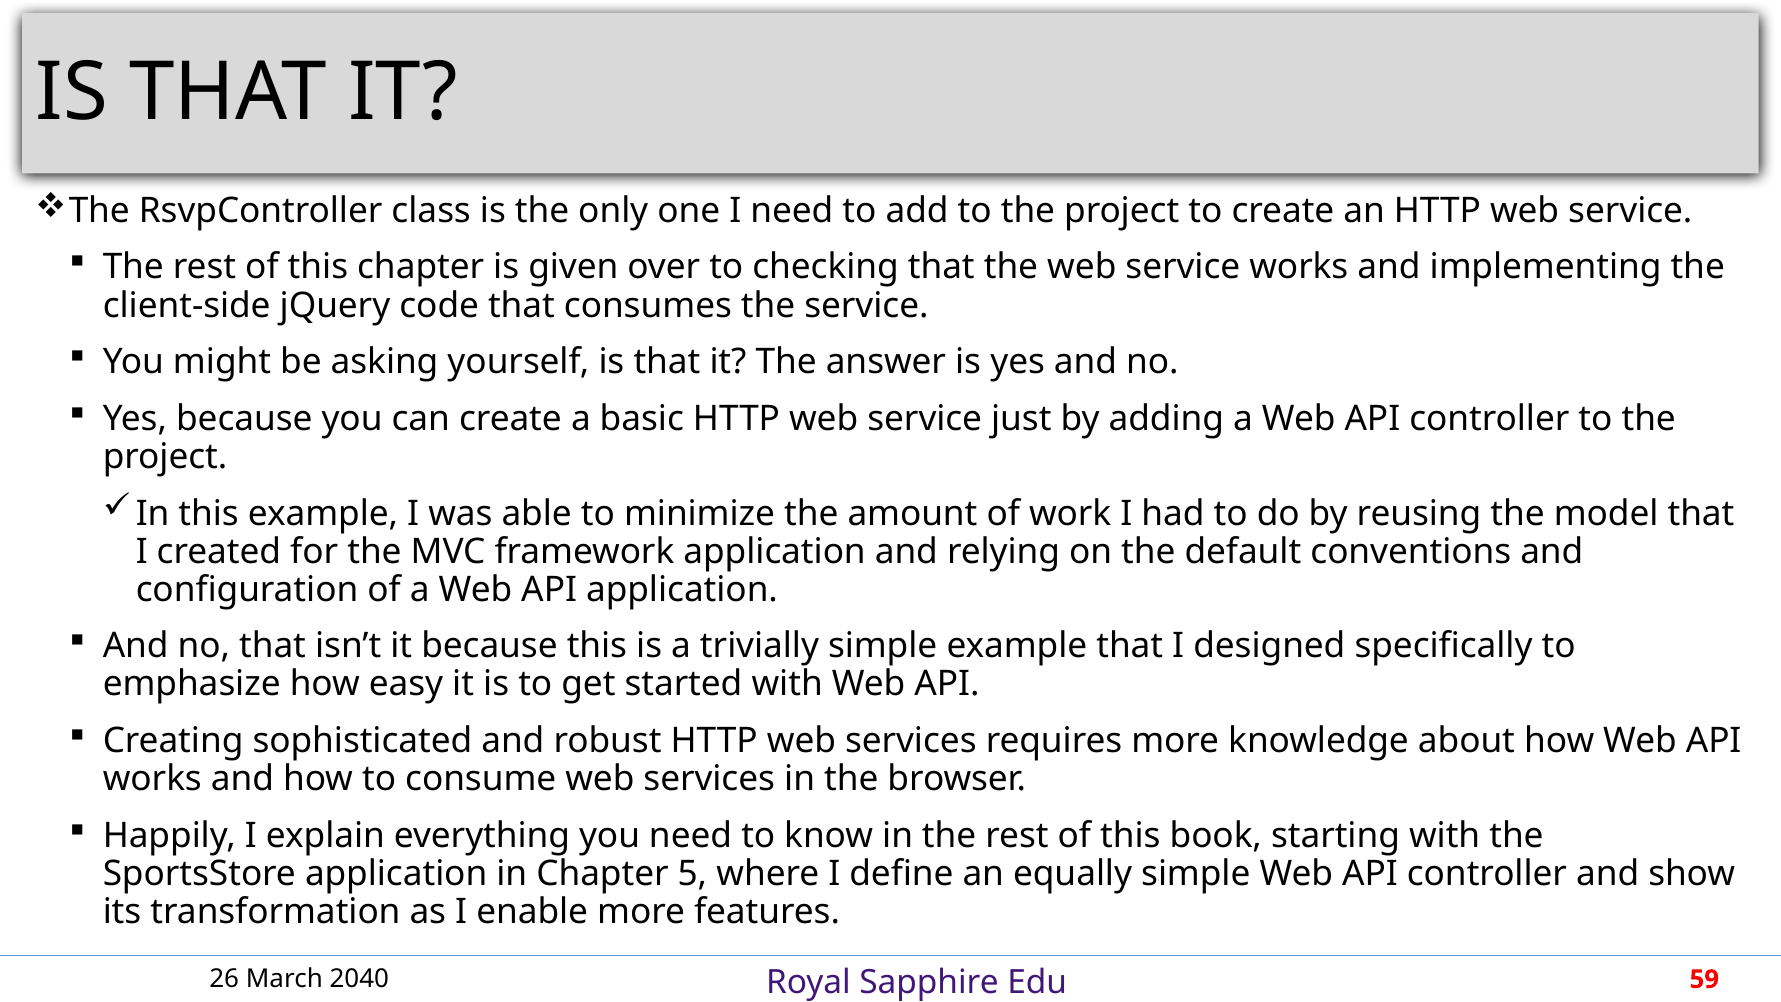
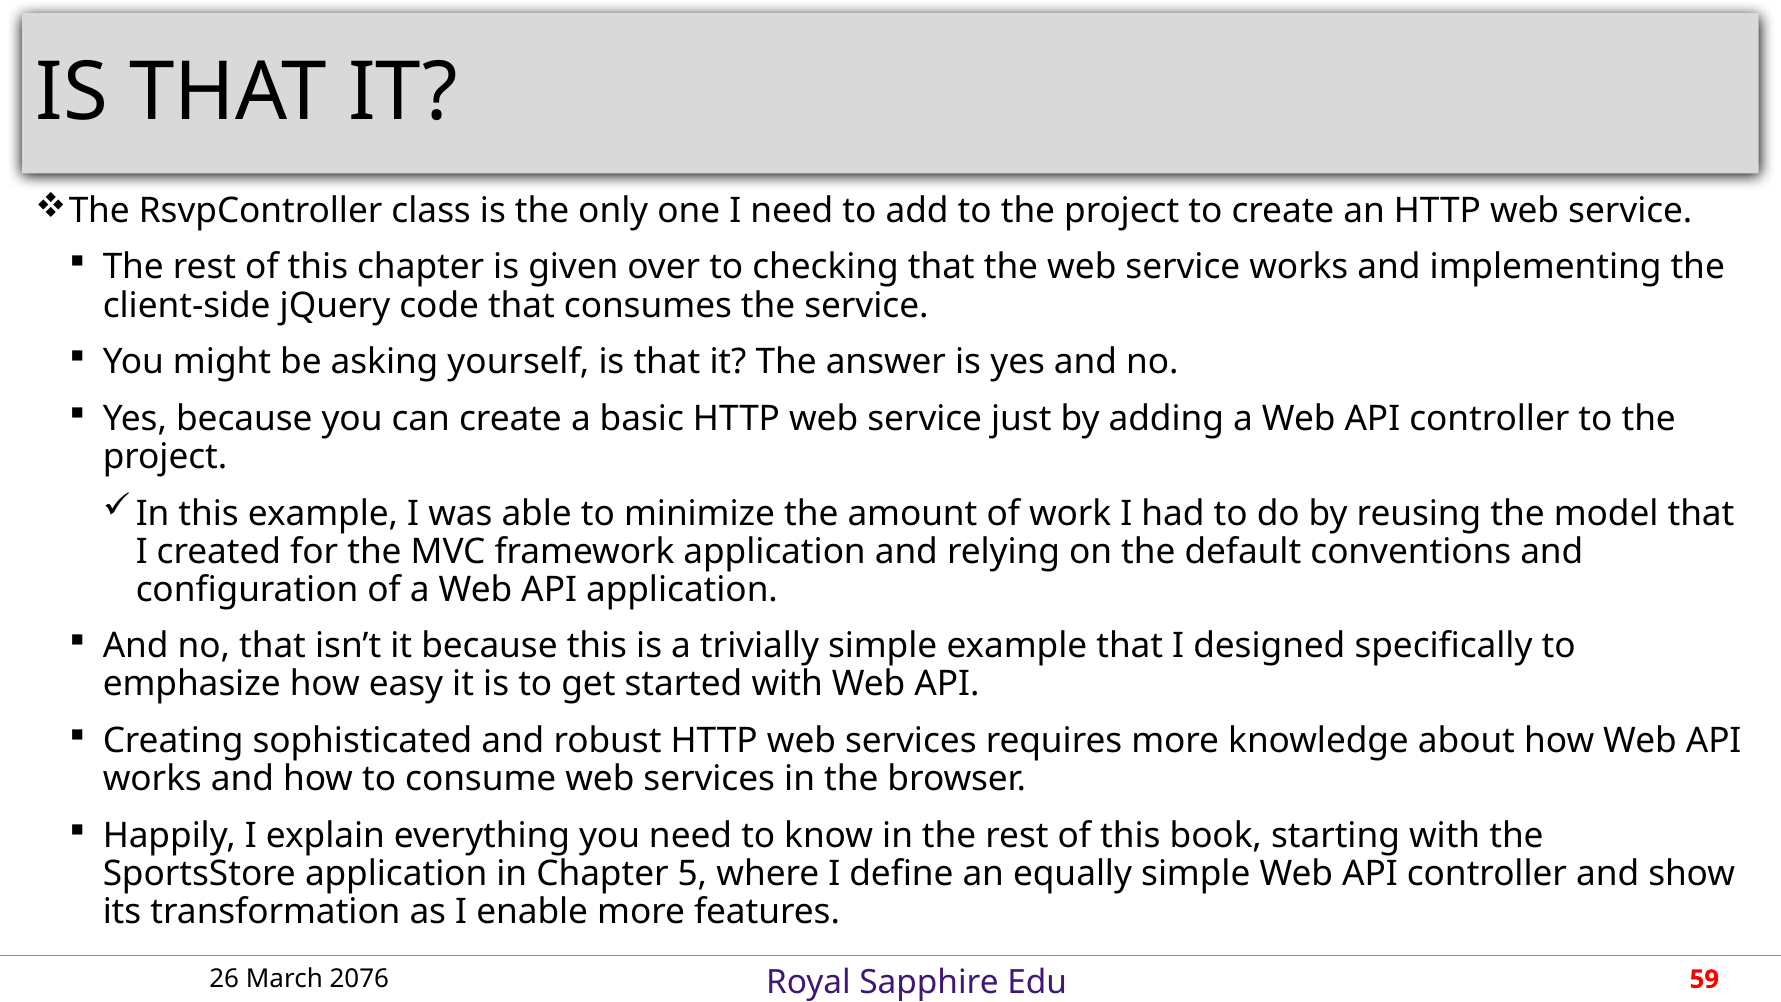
2040: 2040 -> 2076 (359, 979)
